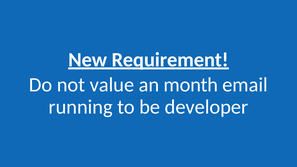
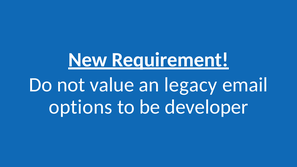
month: month -> legacy (191, 85)
running: running -> options (81, 107)
